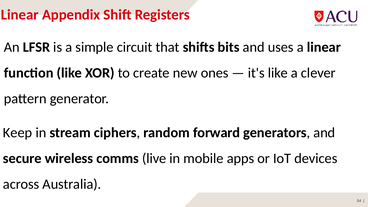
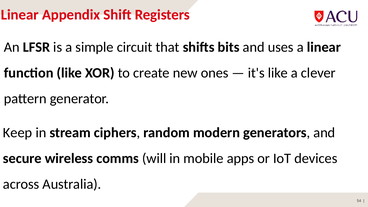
forward: forward -> modern (217, 133)
live: live -> will (154, 158)
